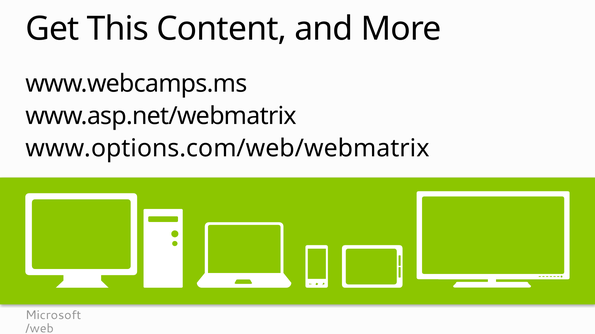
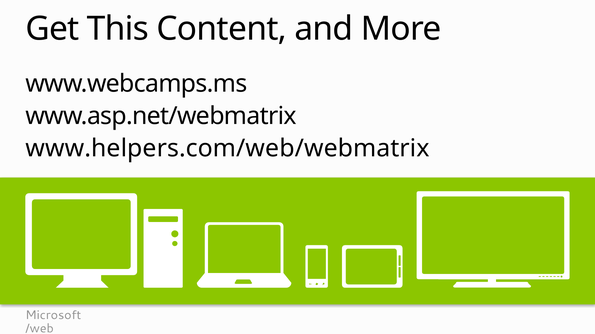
www.options.com/web/webmatrix: www.options.com/web/webmatrix -> www.helpers.com/web/webmatrix (228, 149)
